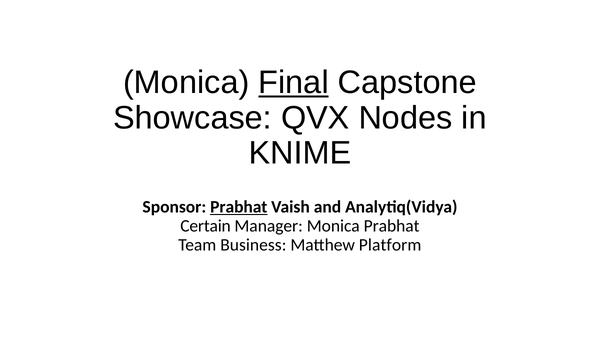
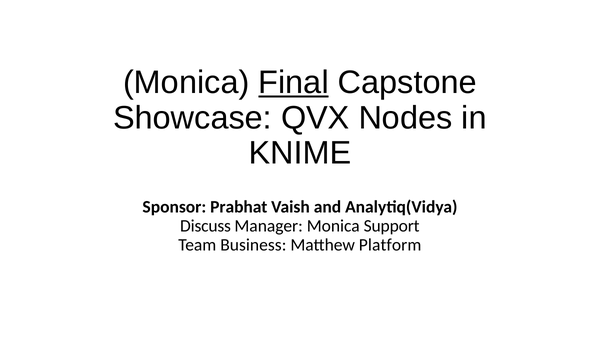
Prabhat underline: present -> none (239, 207)
Certain: Certain -> Discuss (206, 226)
Monica Prabhat: Prabhat -> Support (392, 226)
